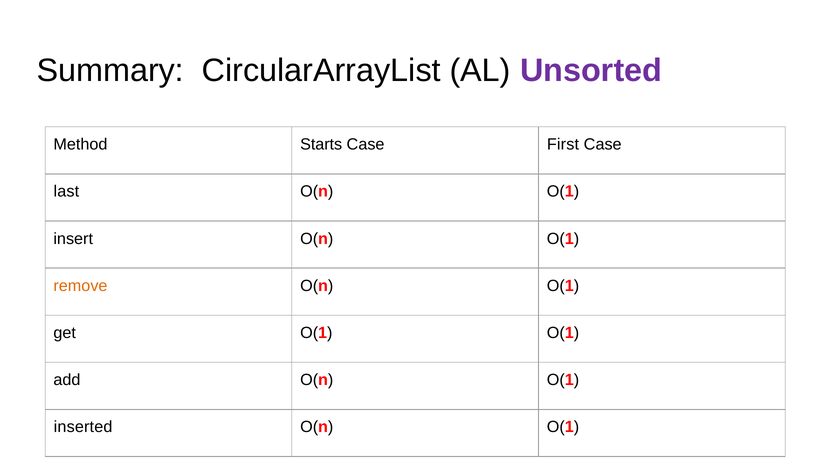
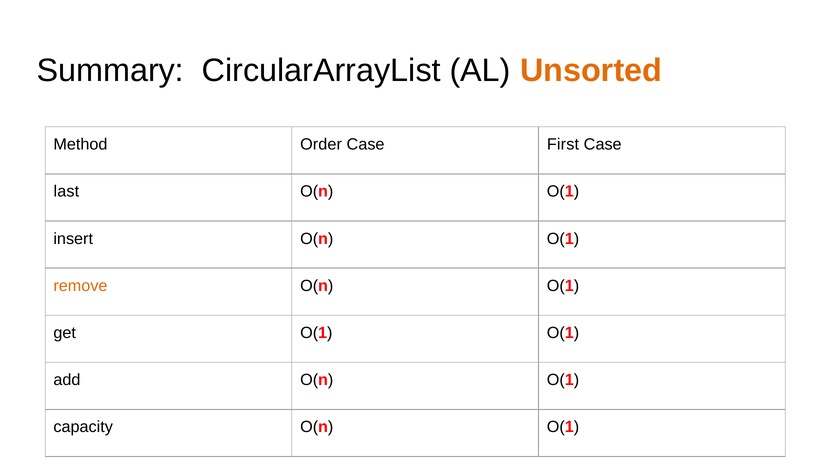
Unsorted colour: purple -> orange (591, 71)
Starts: Starts -> Order (321, 144)
inserted: inserted -> capacity (83, 427)
